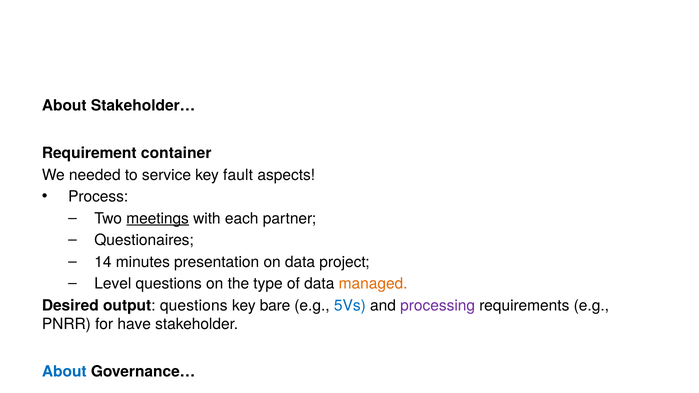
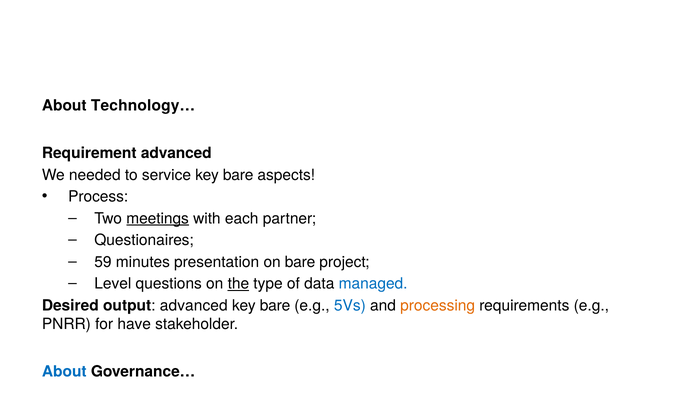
Stakeholder…: Stakeholder… -> Technology… (143, 106)
Requirement container: container -> advanced (176, 153)
fault: fault -> bare (238, 175)
14: 14 -> 59 (103, 262)
on data: data -> bare (300, 262)
the underline: none -> present (238, 284)
managed colour: orange -> blue (373, 284)
output questions: questions -> advanced (194, 306)
processing colour: purple -> orange (438, 306)
